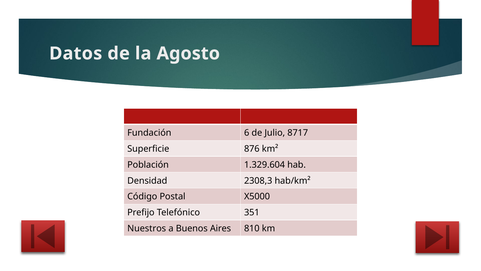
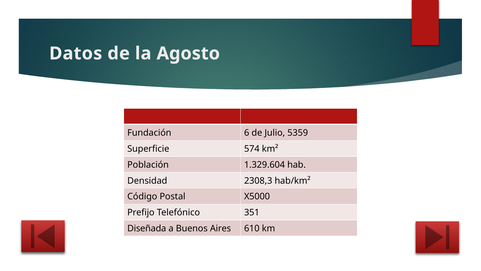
8717: 8717 -> 5359 (298, 133)
876: 876 -> 574 (252, 149)
Nuestros: Nuestros -> Diseñada (147, 228)
810: 810 -> 610 (252, 228)
